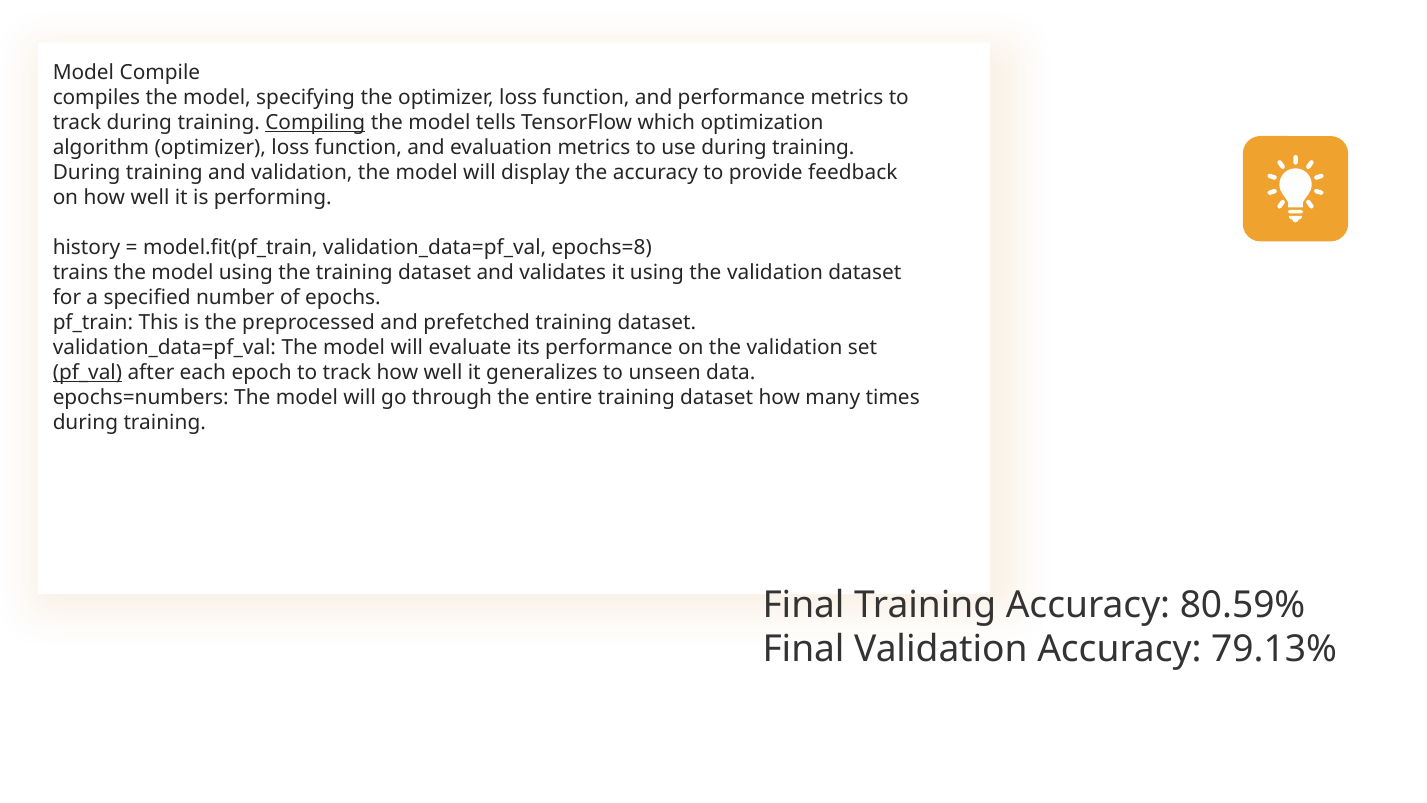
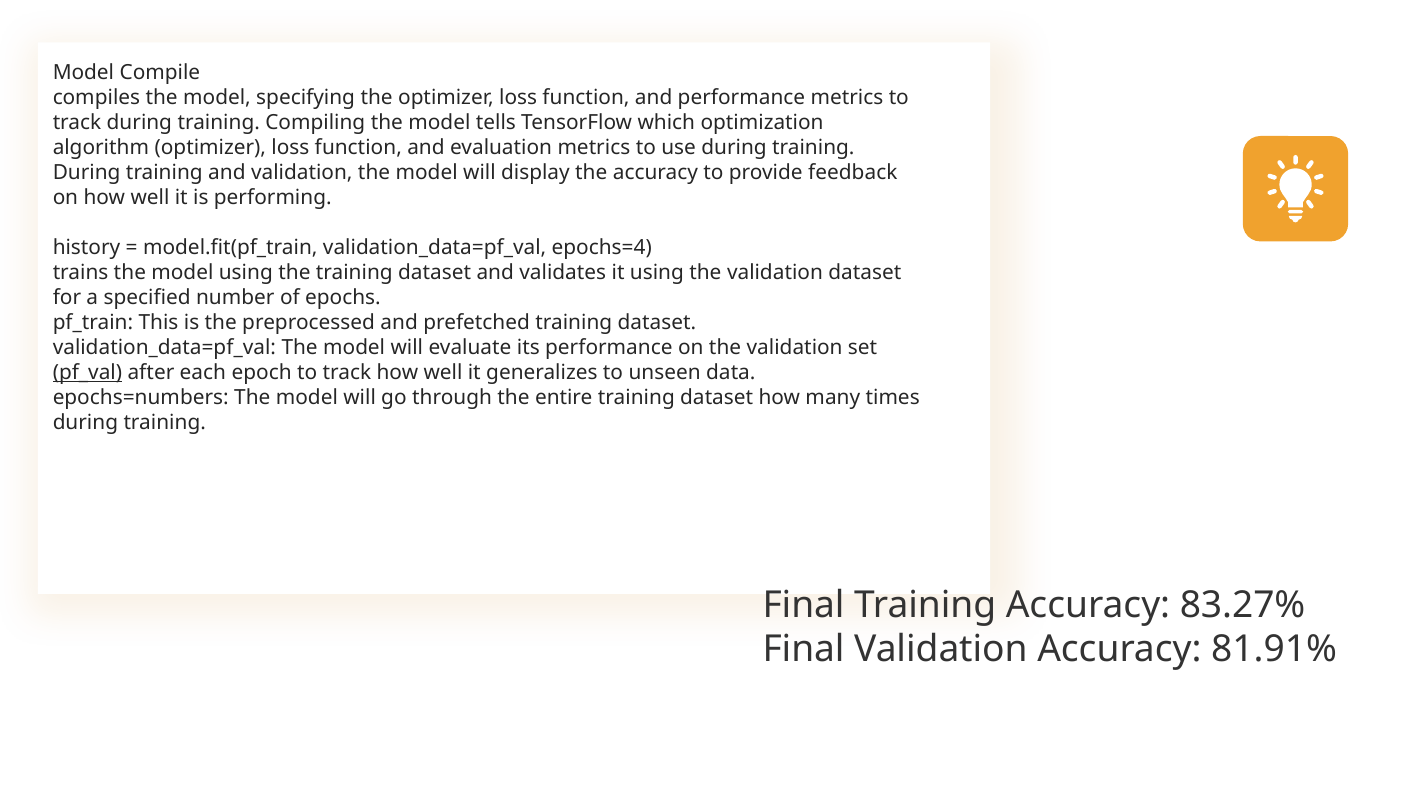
Compiling underline: present -> none (315, 123)
epochs=8: epochs=8 -> epochs=4 (602, 248)
80.59%: 80.59% -> 83.27% (1243, 605)
79.13%: 79.13% -> 81.91% (1274, 649)
